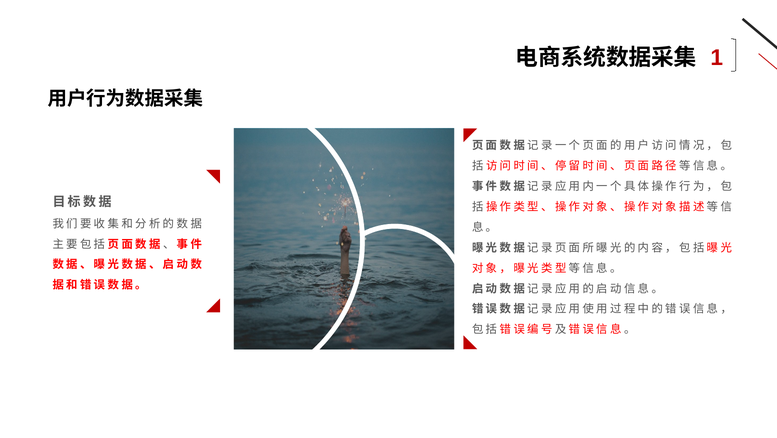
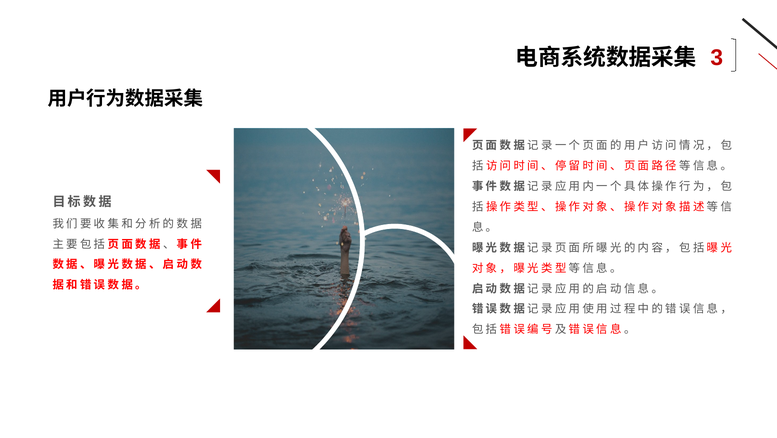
1: 1 -> 3 (717, 58)
